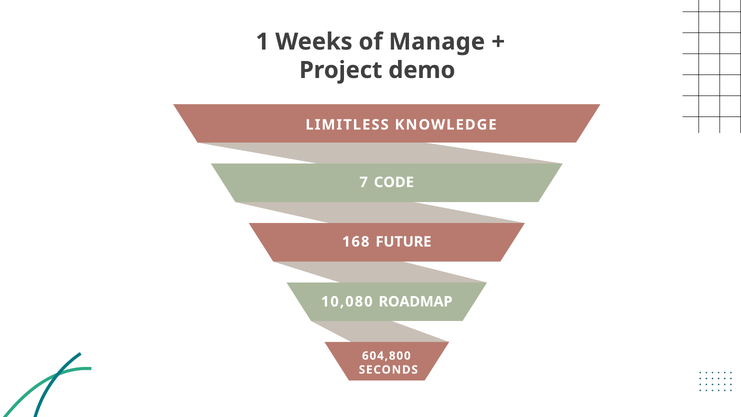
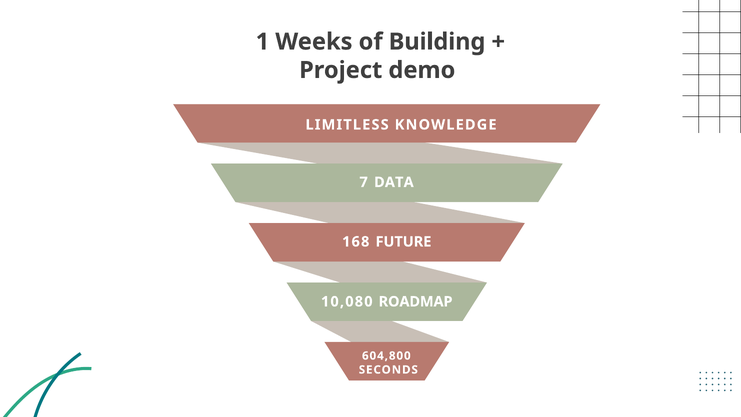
Manage: Manage -> Building (437, 42)
CODE: CODE -> DATA (394, 182)
